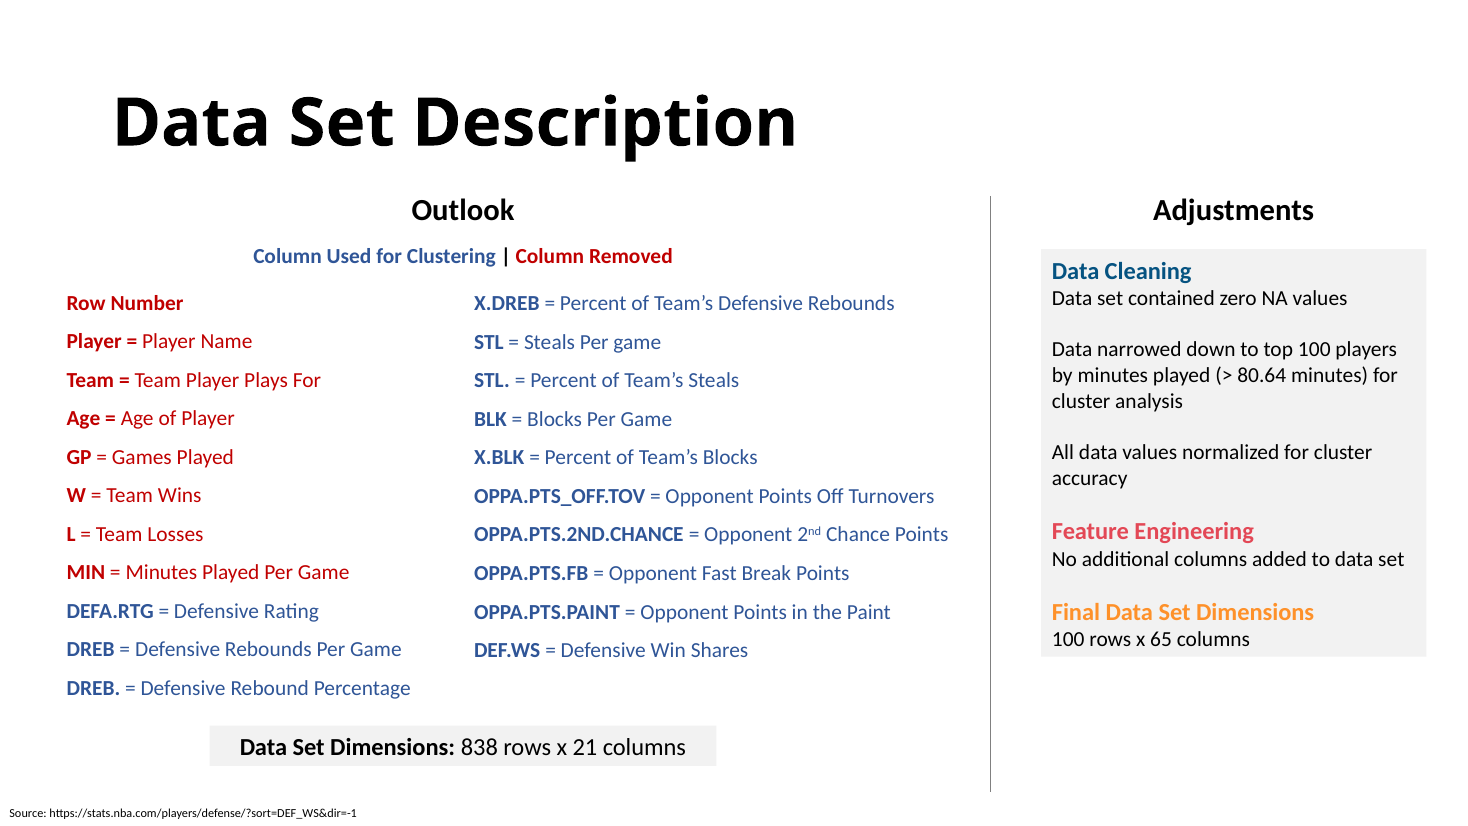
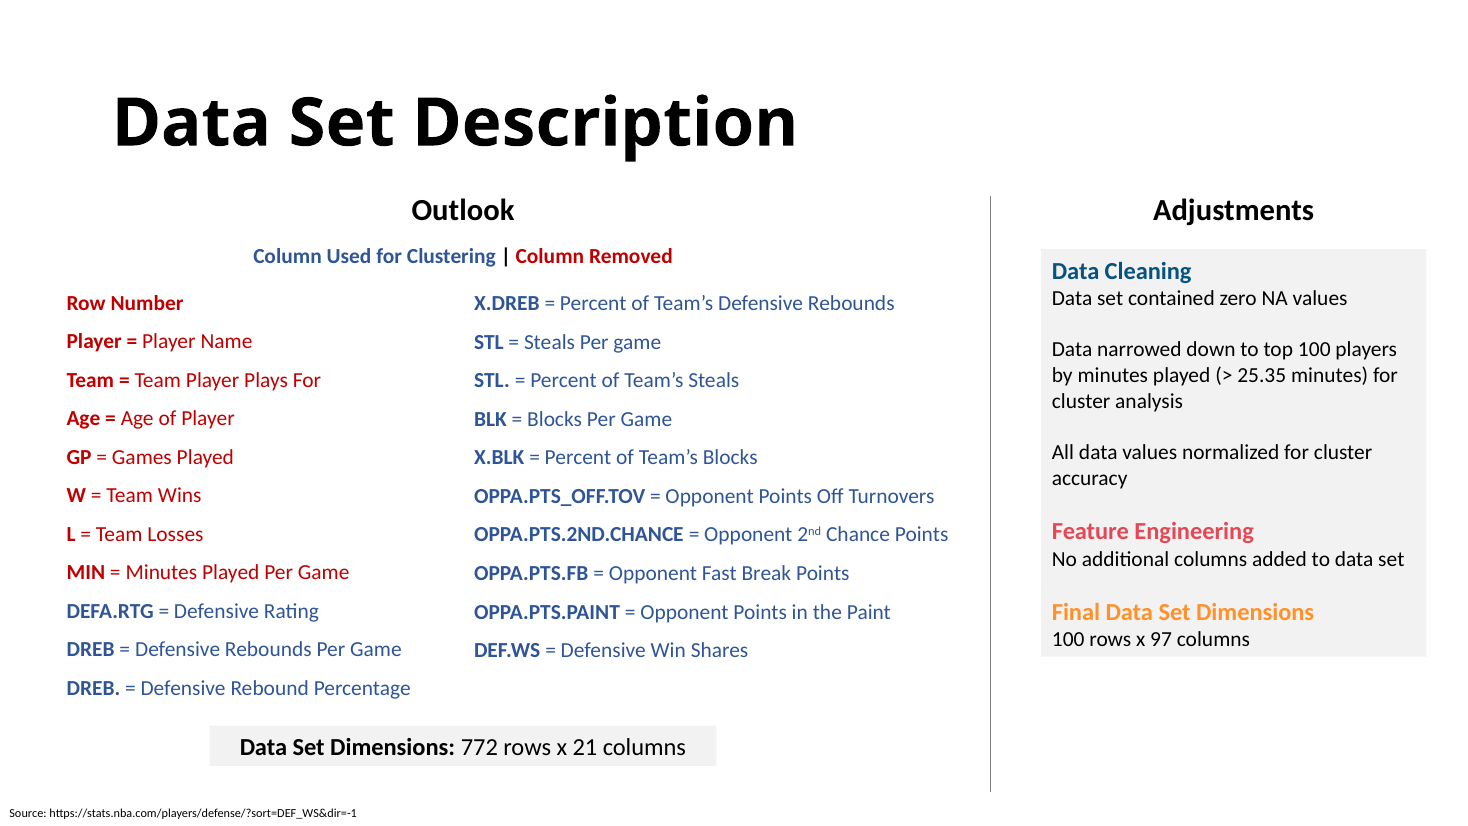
80.64: 80.64 -> 25.35 (1262, 375)
65: 65 -> 97 (1161, 640)
838: 838 -> 772 (479, 747)
